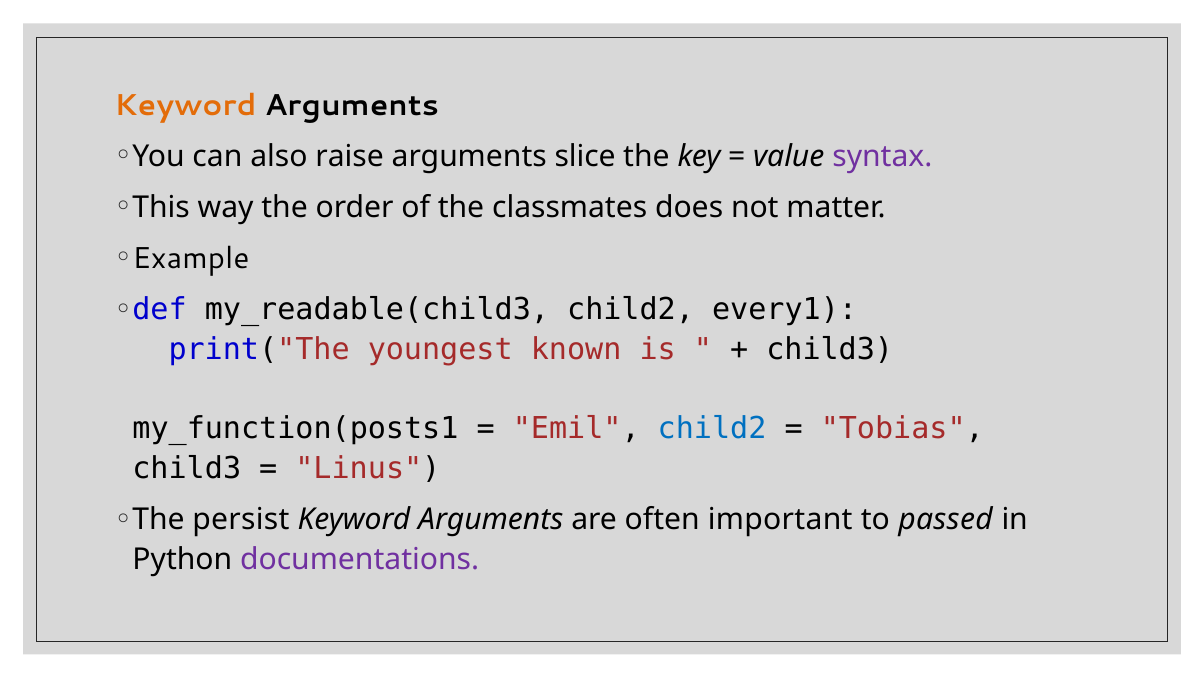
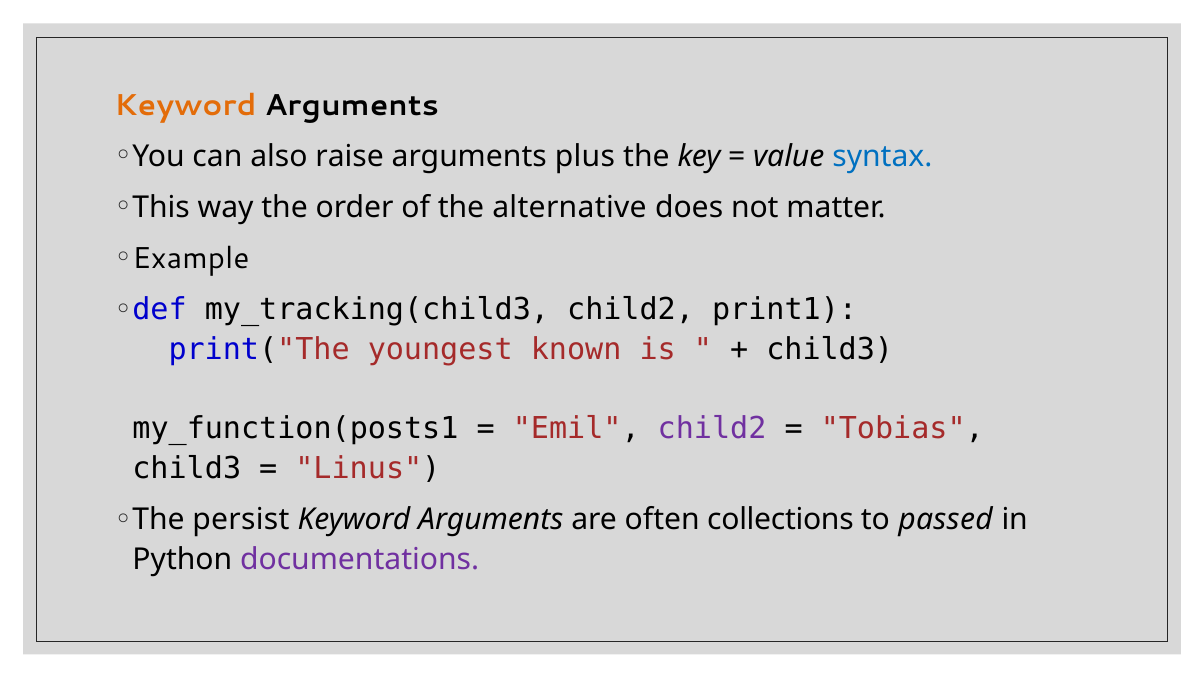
slice: slice -> plus (585, 156)
syntax colour: purple -> blue (882, 156)
classmates: classmates -> alternative (569, 207)
my_readable(child3: my_readable(child3 -> my_tracking(child3 (377, 309)
every1: every1 -> print1 (785, 309)
child2 colour: blue -> purple (712, 428)
important: important -> collections (780, 519)
